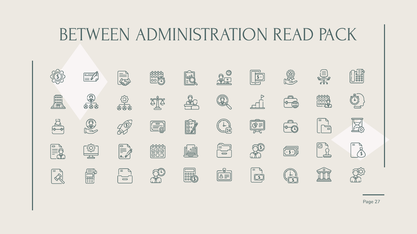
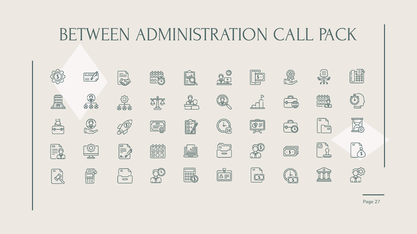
READ: READ -> CALL (293, 35)
